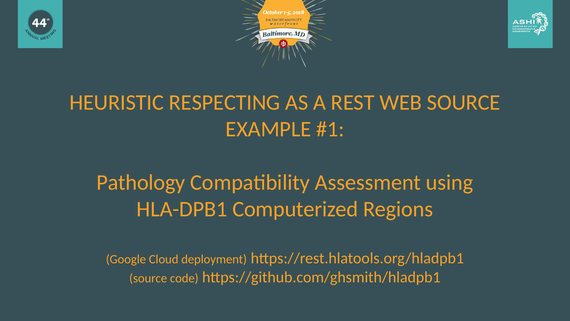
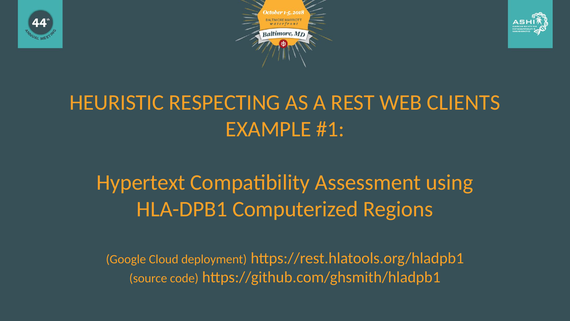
WEB SOURCE: SOURCE -> CLIENTS (464, 102)
Pathology: Pathology -> Hypertext (141, 182)
